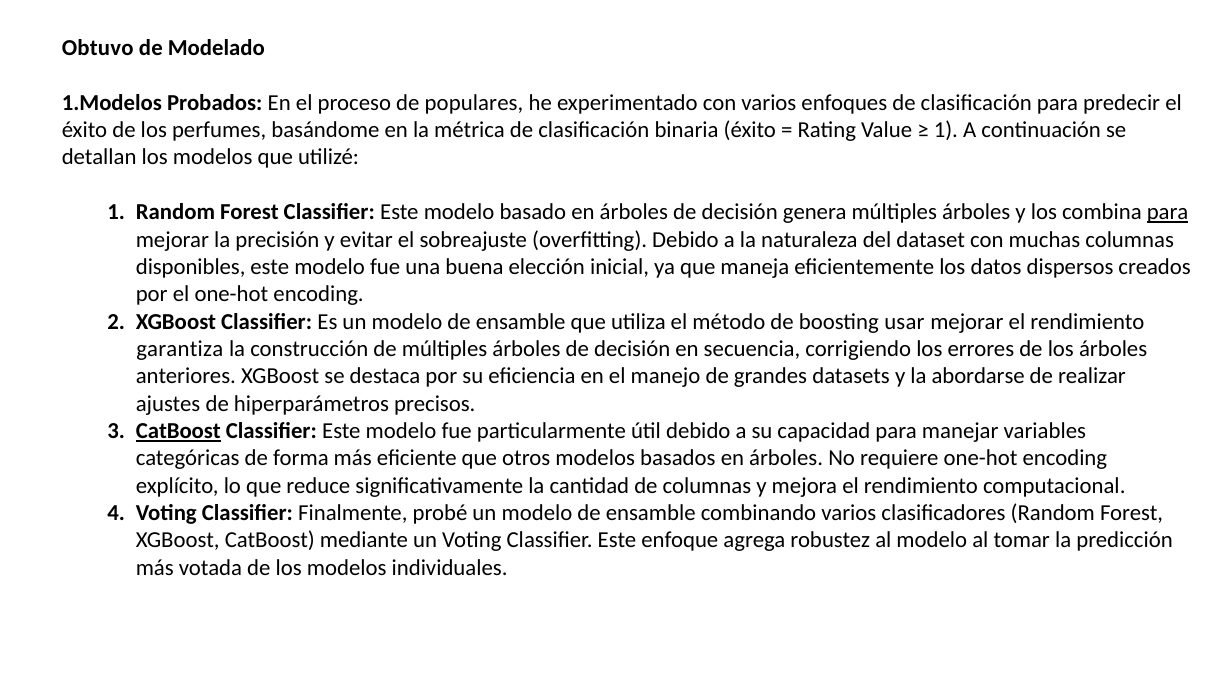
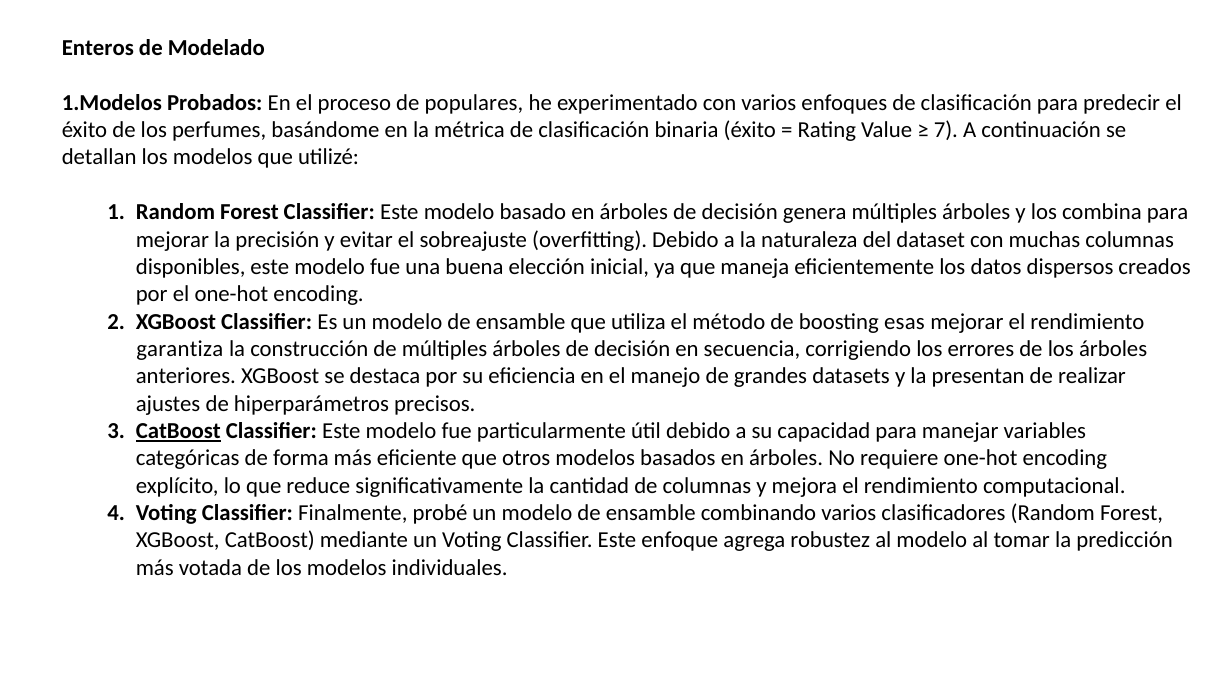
Obtuvo: Obtuvo -> Enteros (98, 48)
1: 1 -> 7 (946, 130)
para underline: present -> none (1168, 212)
usar: usar -> esas (904, 321)
abordarse: abordarse -> presentan (978, 376)
